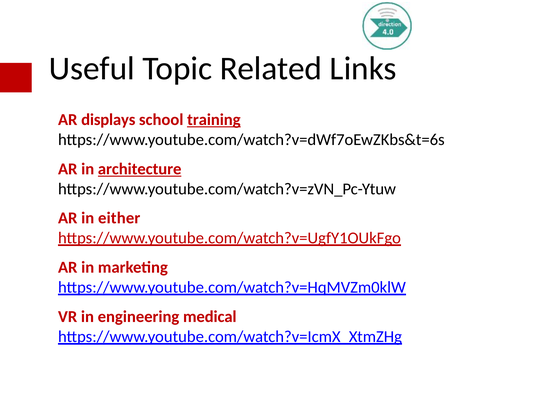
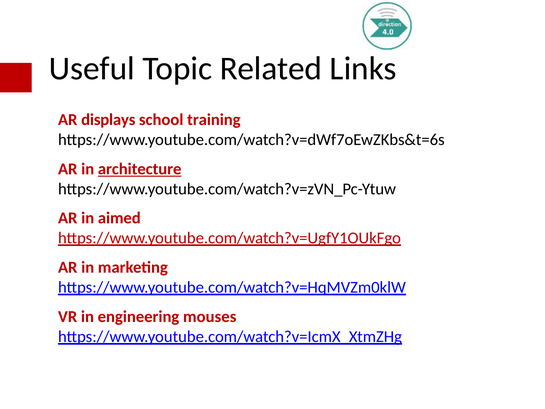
training underline: present -> none (214, 120)
either: either -> aimed (119, 218)
medical: medical -> mouses (210, 317)
